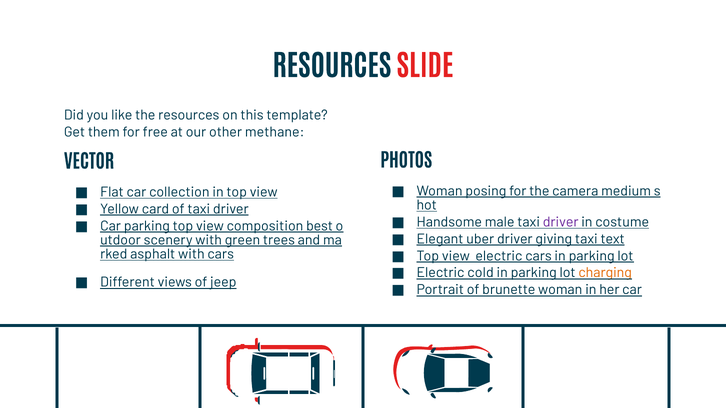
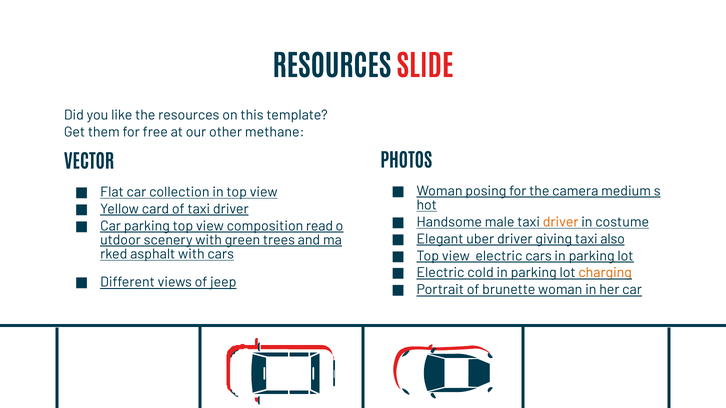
driver colour: purple -> orange (561, 222)
best: best -> read (320, 226)
text: text -> also (613, 239)
